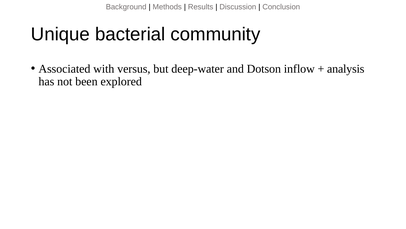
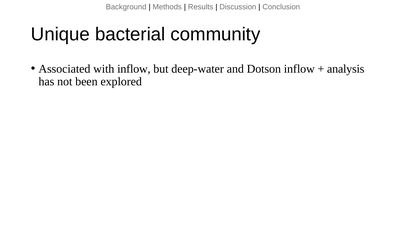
with versus: versus -> inflow (134, 69)
